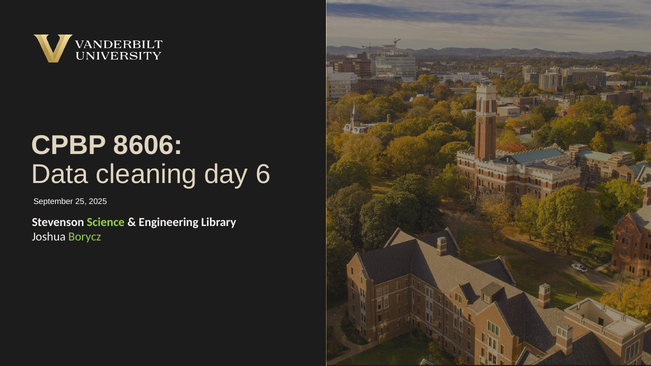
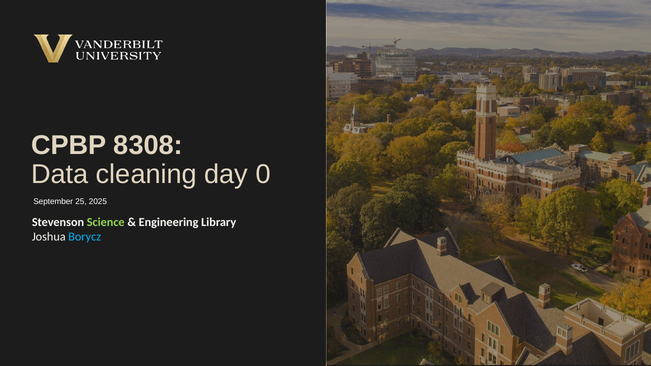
8606: 8606 -> 8308 (148, 145)
6: 6 -> 0 (263, 174)
Borycz colour: light green -> light blue (85, 237)
